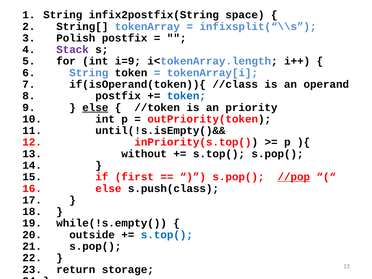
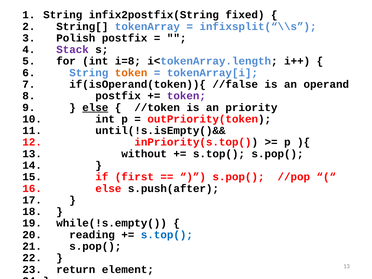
space: space -> fixed (245, 15)
i=9: i=9 -> i=8 (128, 61)
token colour: black -> orange (131, 73)
//class: //class -> //false (235, 84)
token colour: blue -> purple (186, 96)
//pop underline: present -> none (294, 177)
s.push(class: s.push(class -> s.push(after (173, 188)
outside: outside -> reading (92, 235)
storage: storage -> element (128, 269)
